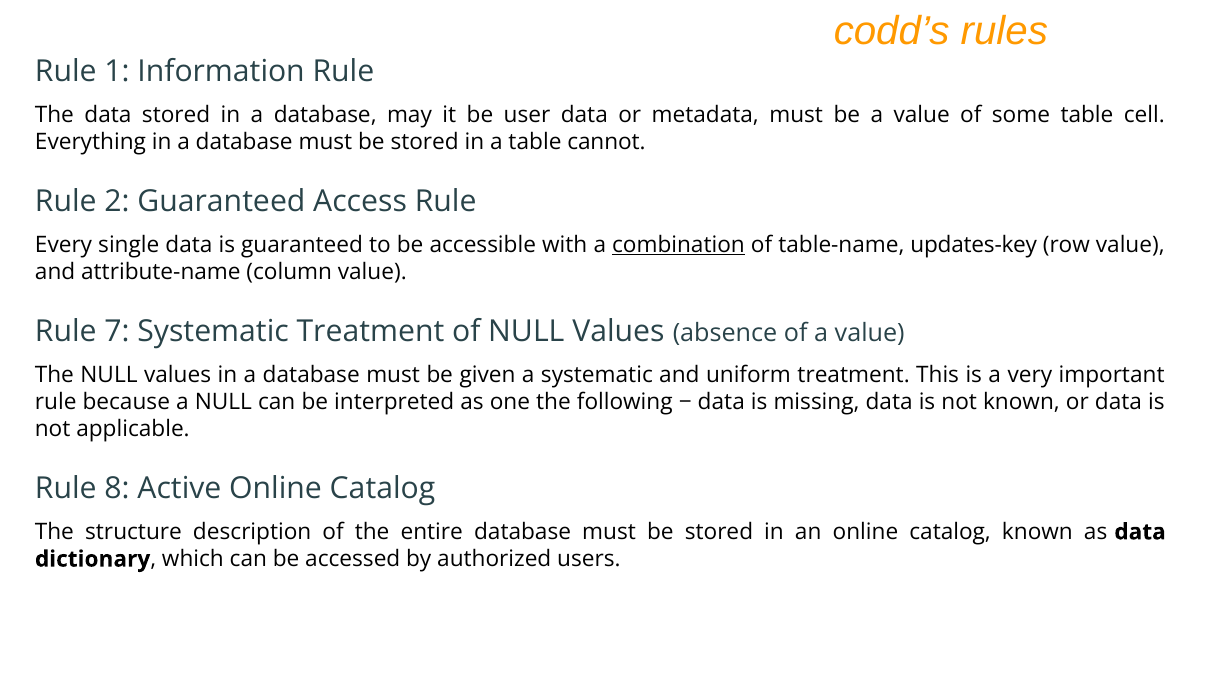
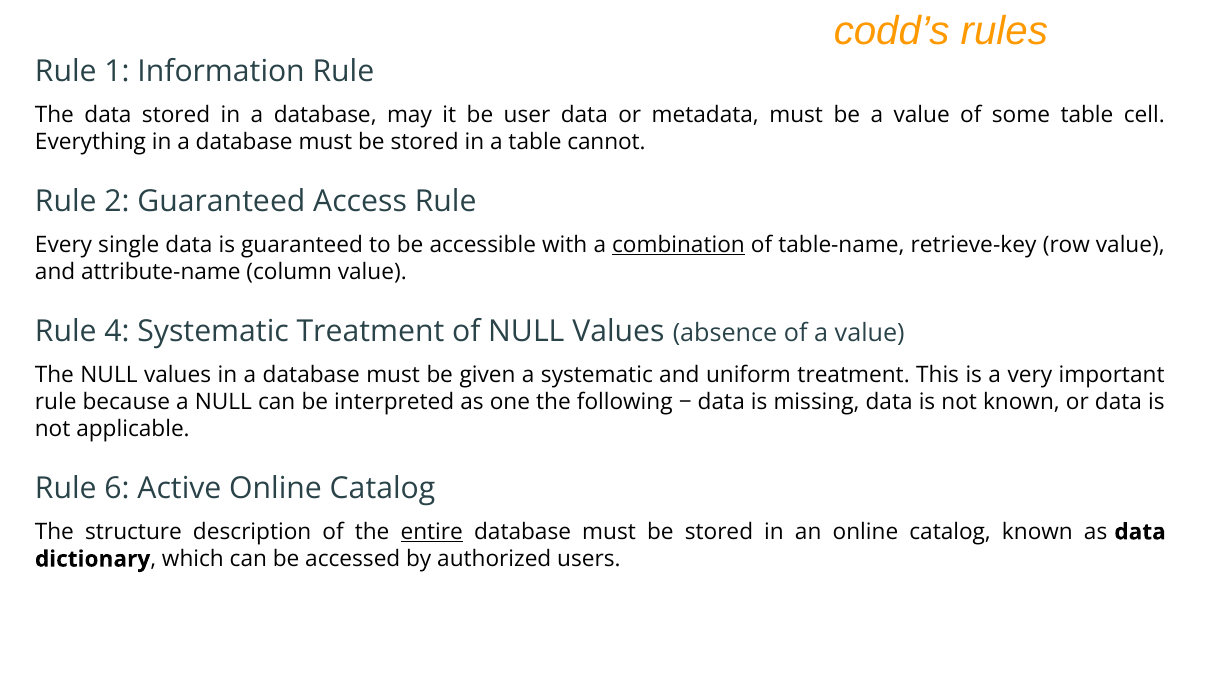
updates-key: updates-key -> retrieve-key (974, 245)
7: 7 -> 4 (117, 331)
8: 8 -> 6 (117, 488)
entire underline: none -> present (432, 532)
